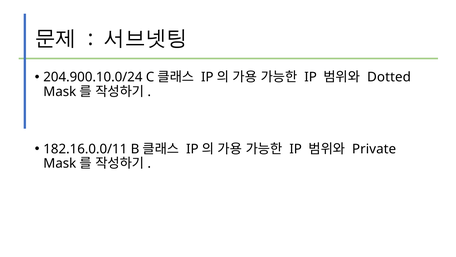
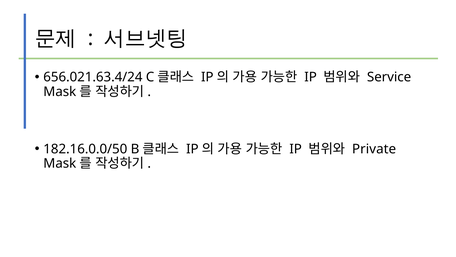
204.900.10.0/24: 204.900.10.0/24 -> 656.021.63.4/24 (93, 77)
Dotted: Dotted -> Service (389, 77)
182.16.0.0/11: 182.16.0.0/11 -> 182.16.0.0/50 (85, 149)
